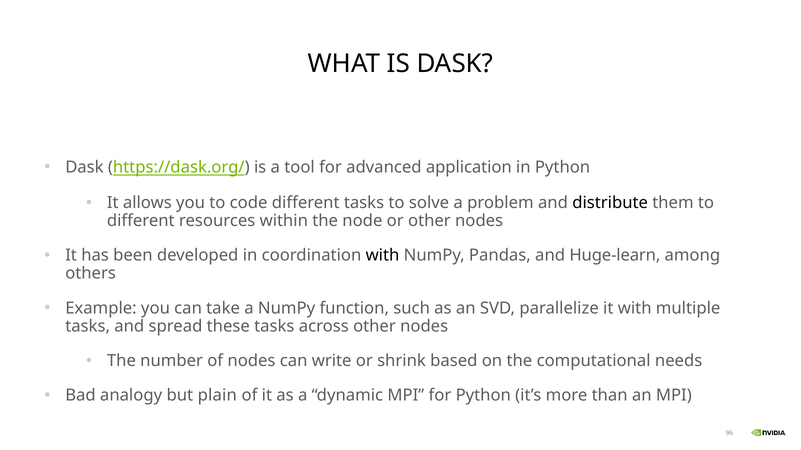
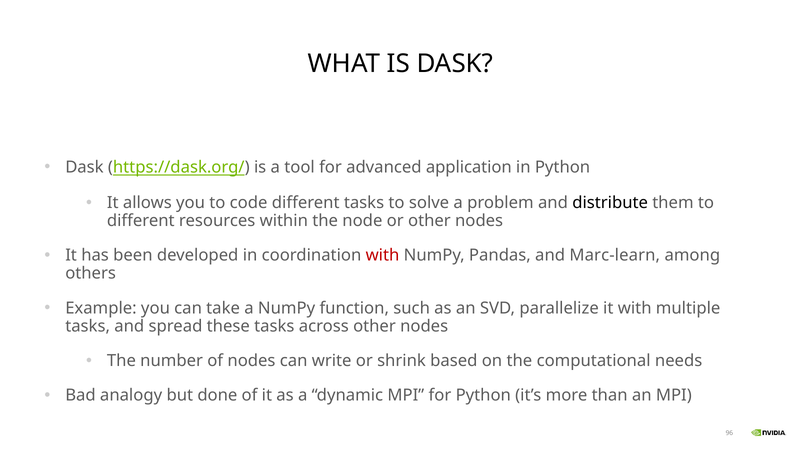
with colour: black -> red (383, 256)
Huge-learn: Huge-learn -> Marc-learn (615, 256)
plain: plain -> done (217, 396)
